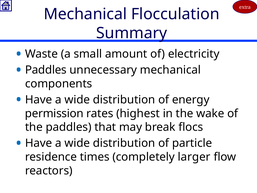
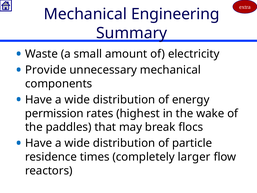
Flocculation: Flocculation -> Engineering (175, 14)
Paddles: Paddles -> Provide (46, 70)
